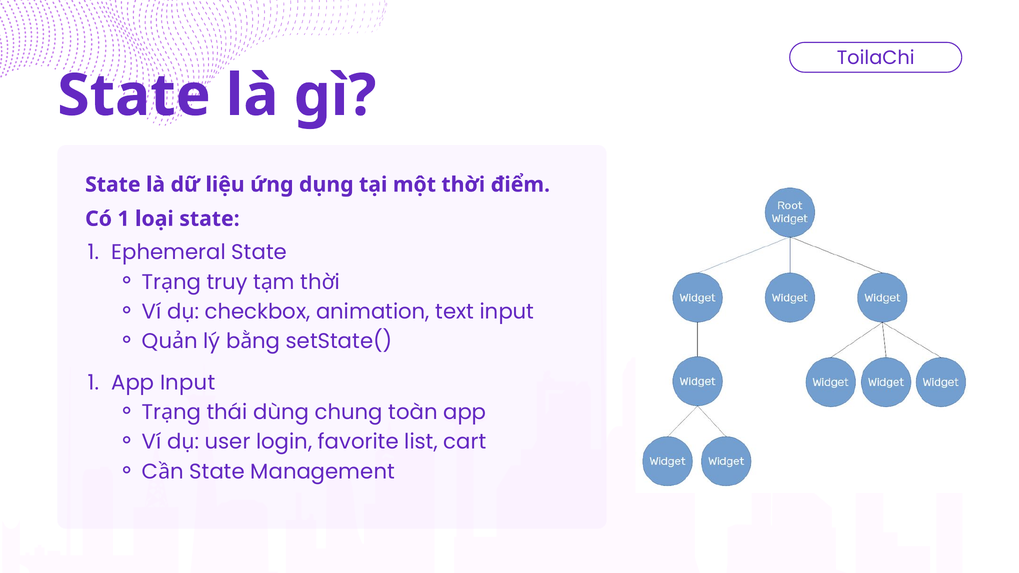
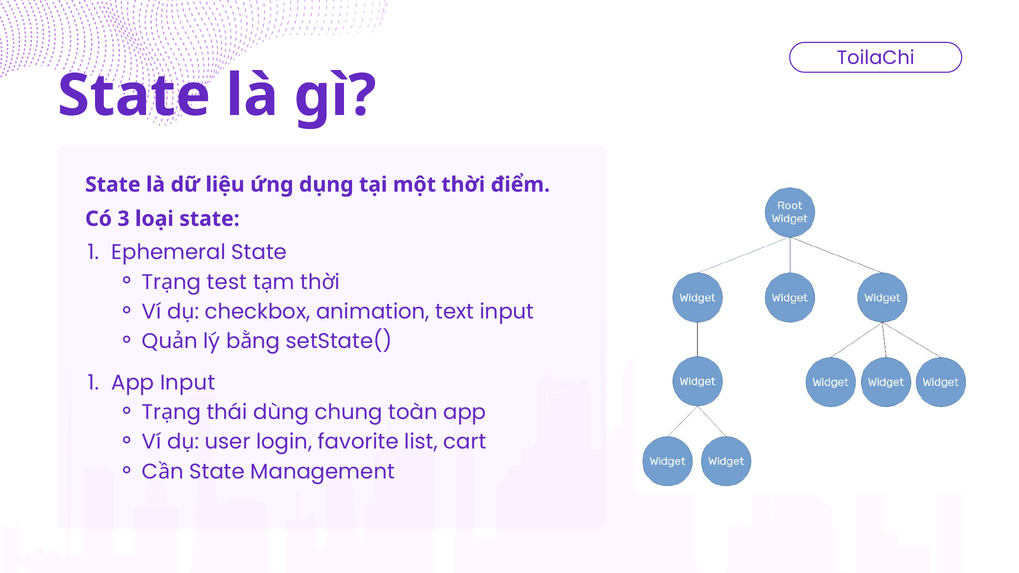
Có 1: 1 -> 3 (124, 219)
truy: truy -> test (227, 282)
